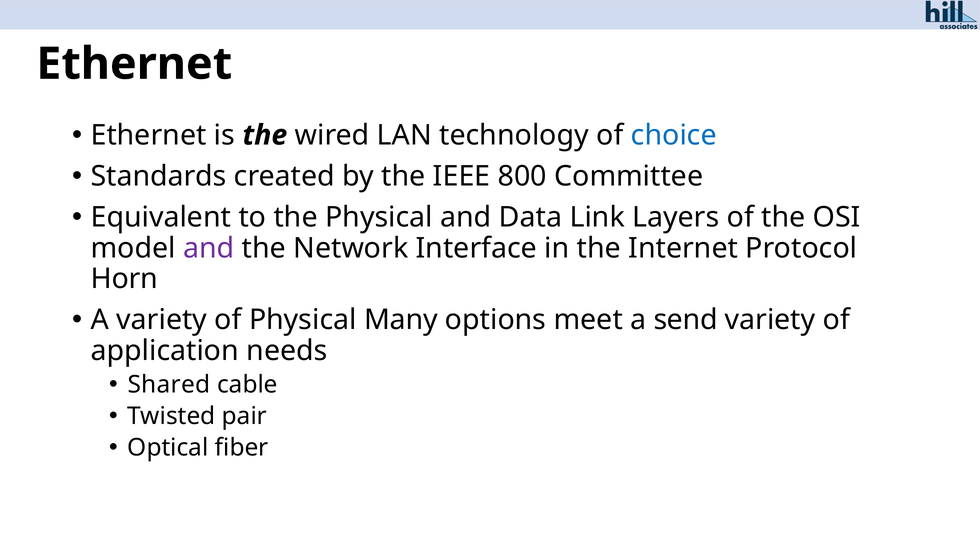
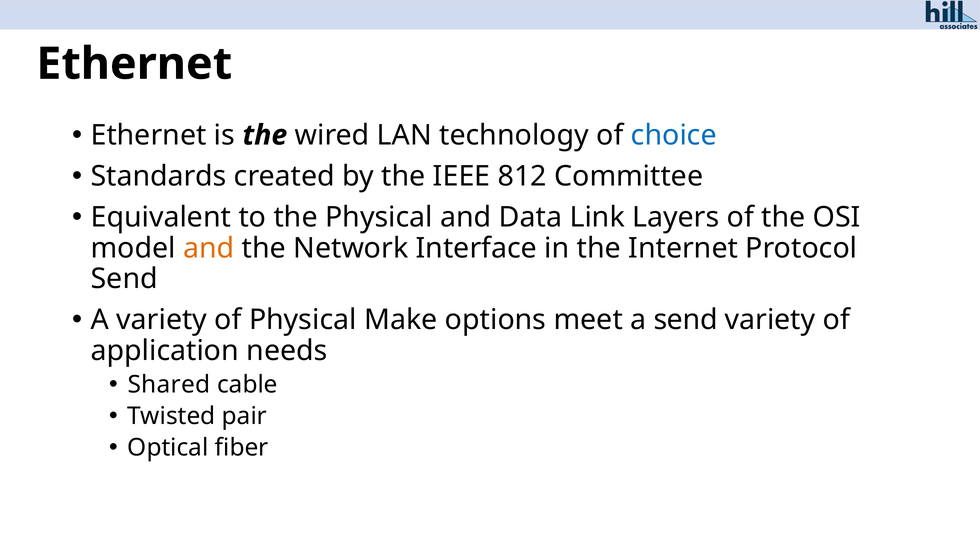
800: 800 -> 812 (522, 176)
and colour: purple -> orange (209, 248)
Horn: Horn -> Send (124, 279)
Many: Many -> Make (401, 320)
